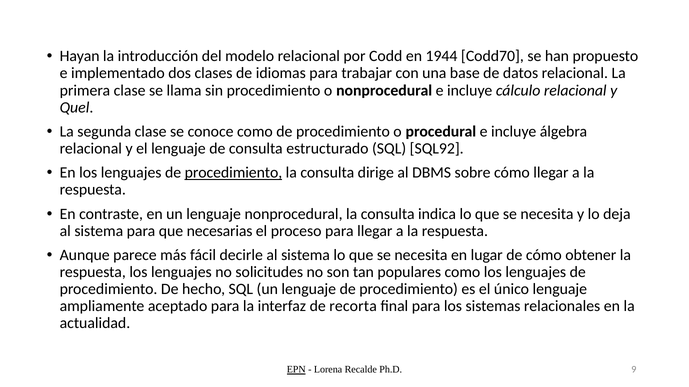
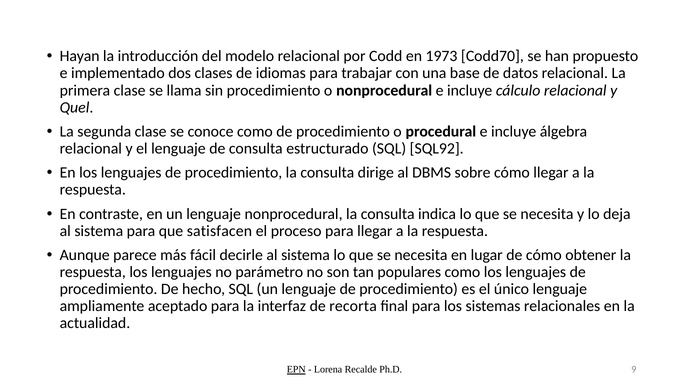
1944: 1944 -> 1973 (442, 56)
procedimiento underline: present -> none (233, 173)
necesarias: necesarias -> satisfacen (219, 231)
solicitudes: solicitudes -> parámetro (269, 273)
